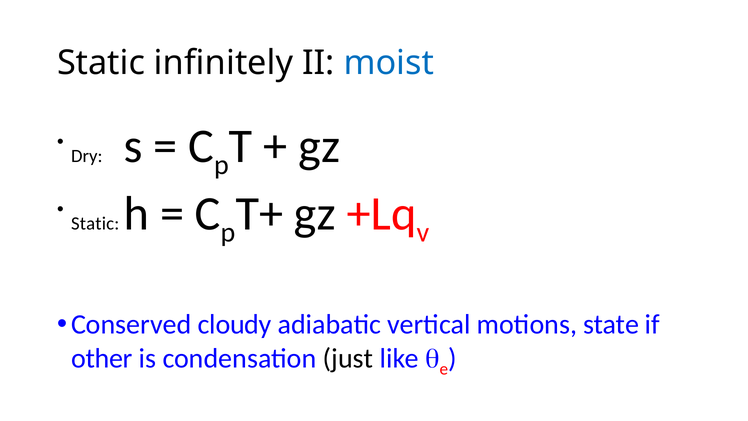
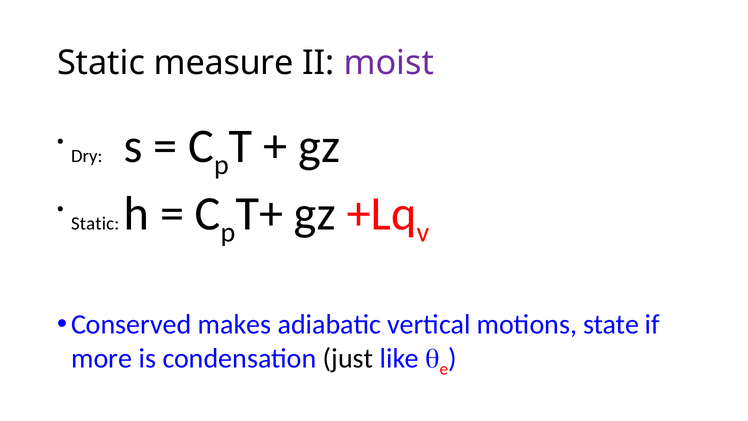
infinitely: infinitely -> measure (224, 63)
moist colour: blue -> purple (389, 63)
cloudy: cloudy -> makes (235, 324)
other: other -> more (102, 358)
